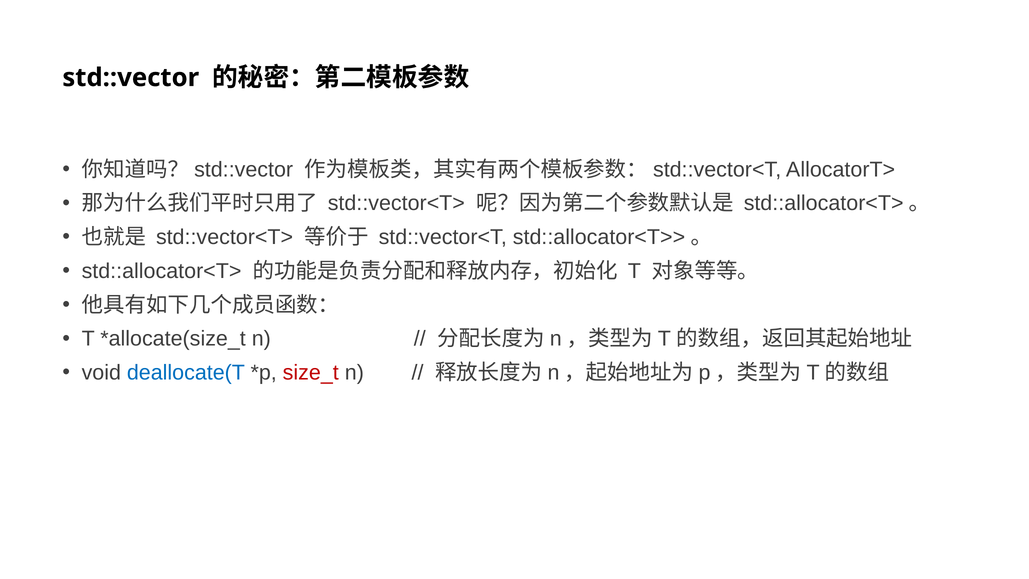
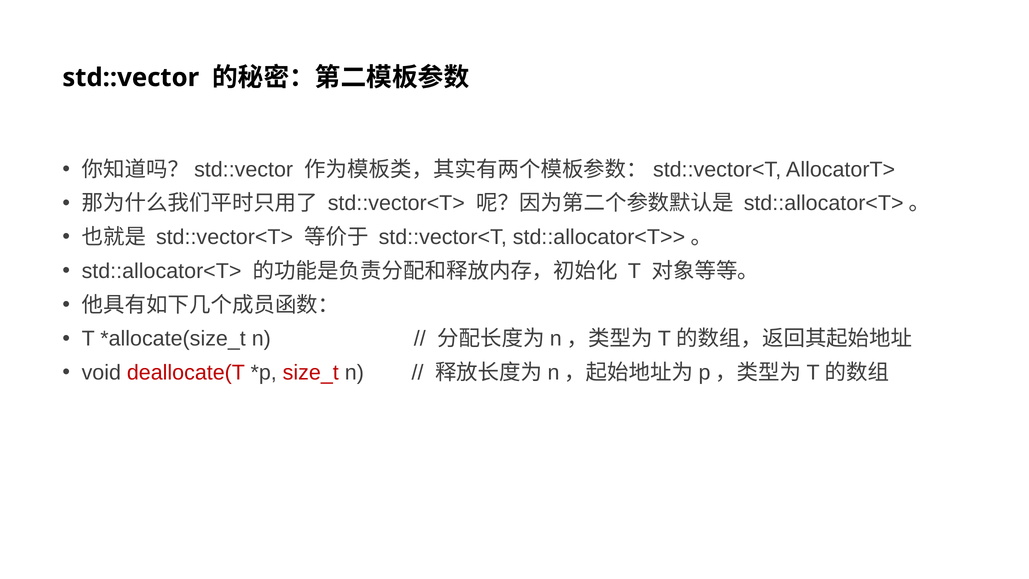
deallocate(T colour: blue -> red (186, 373)
